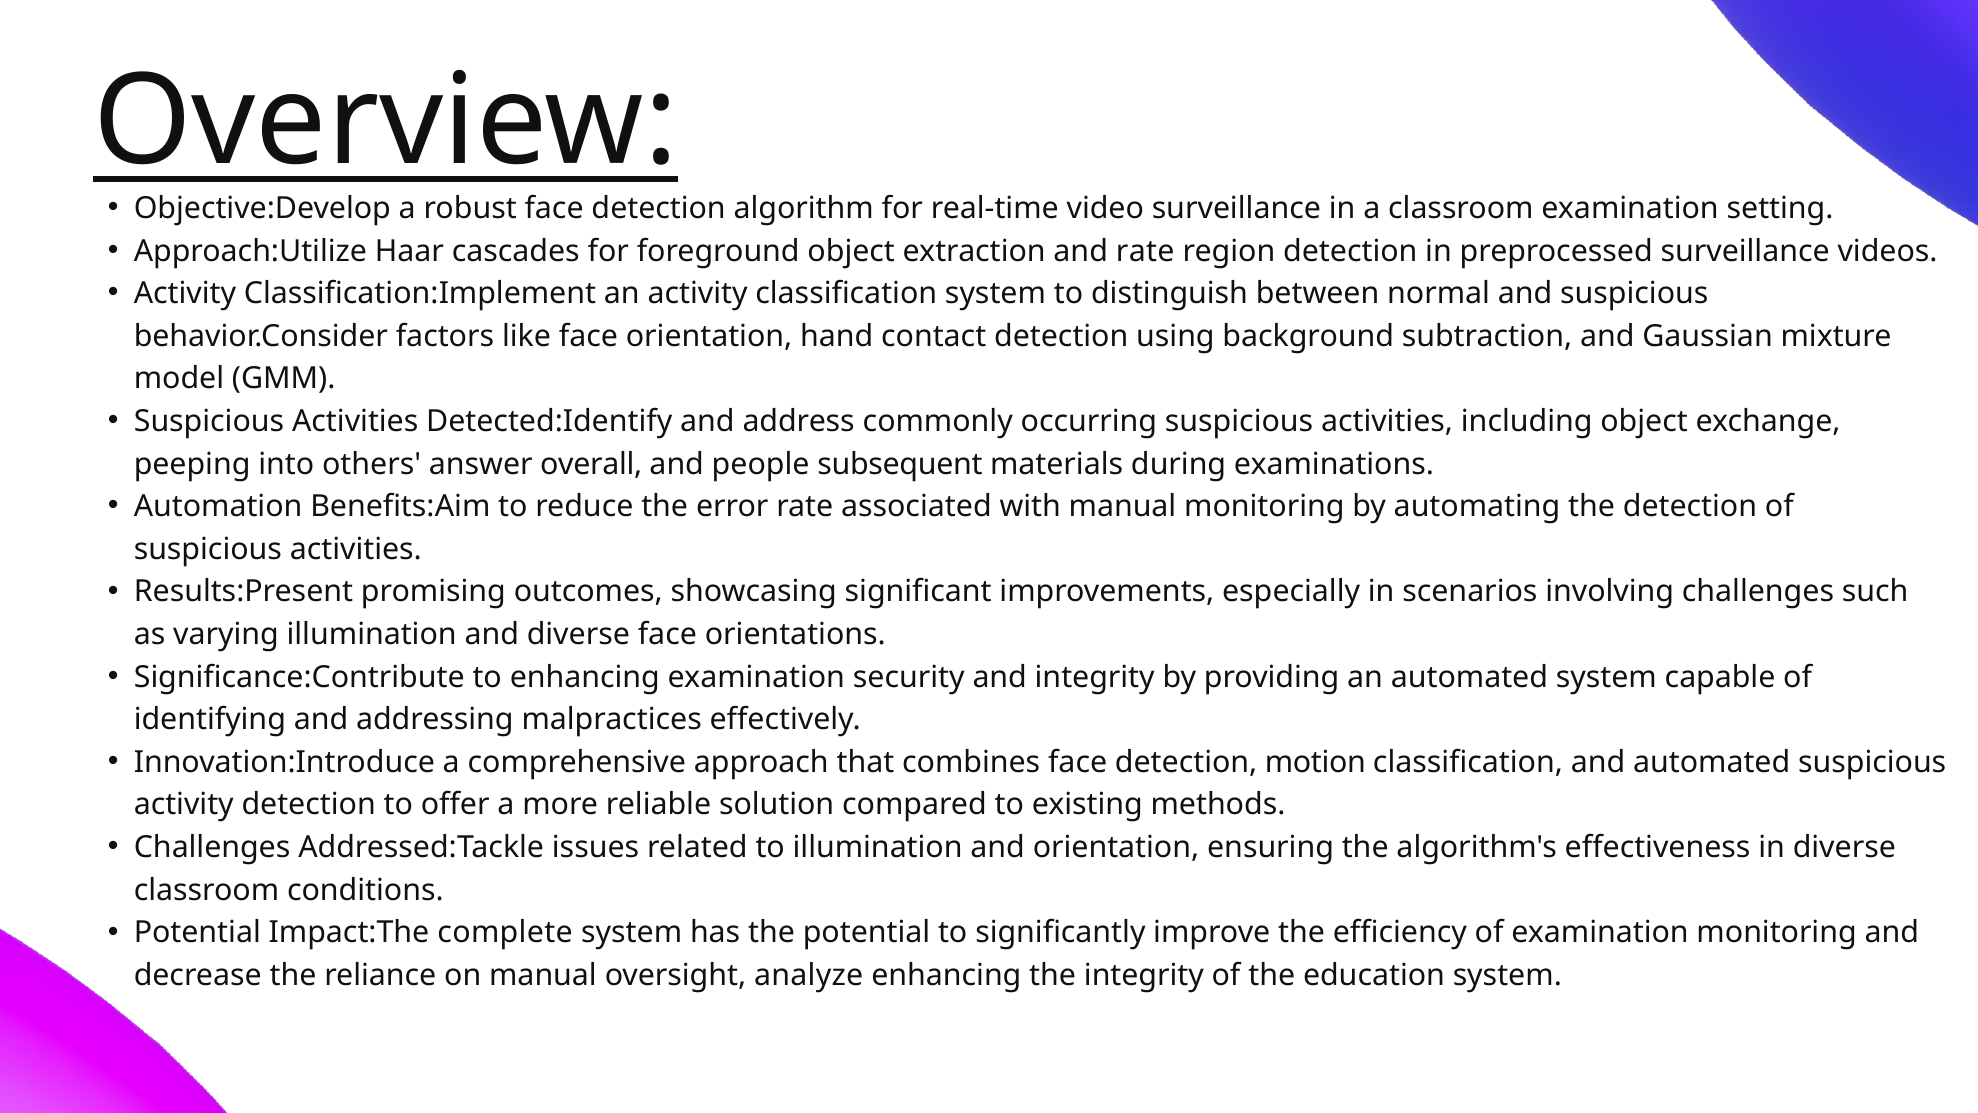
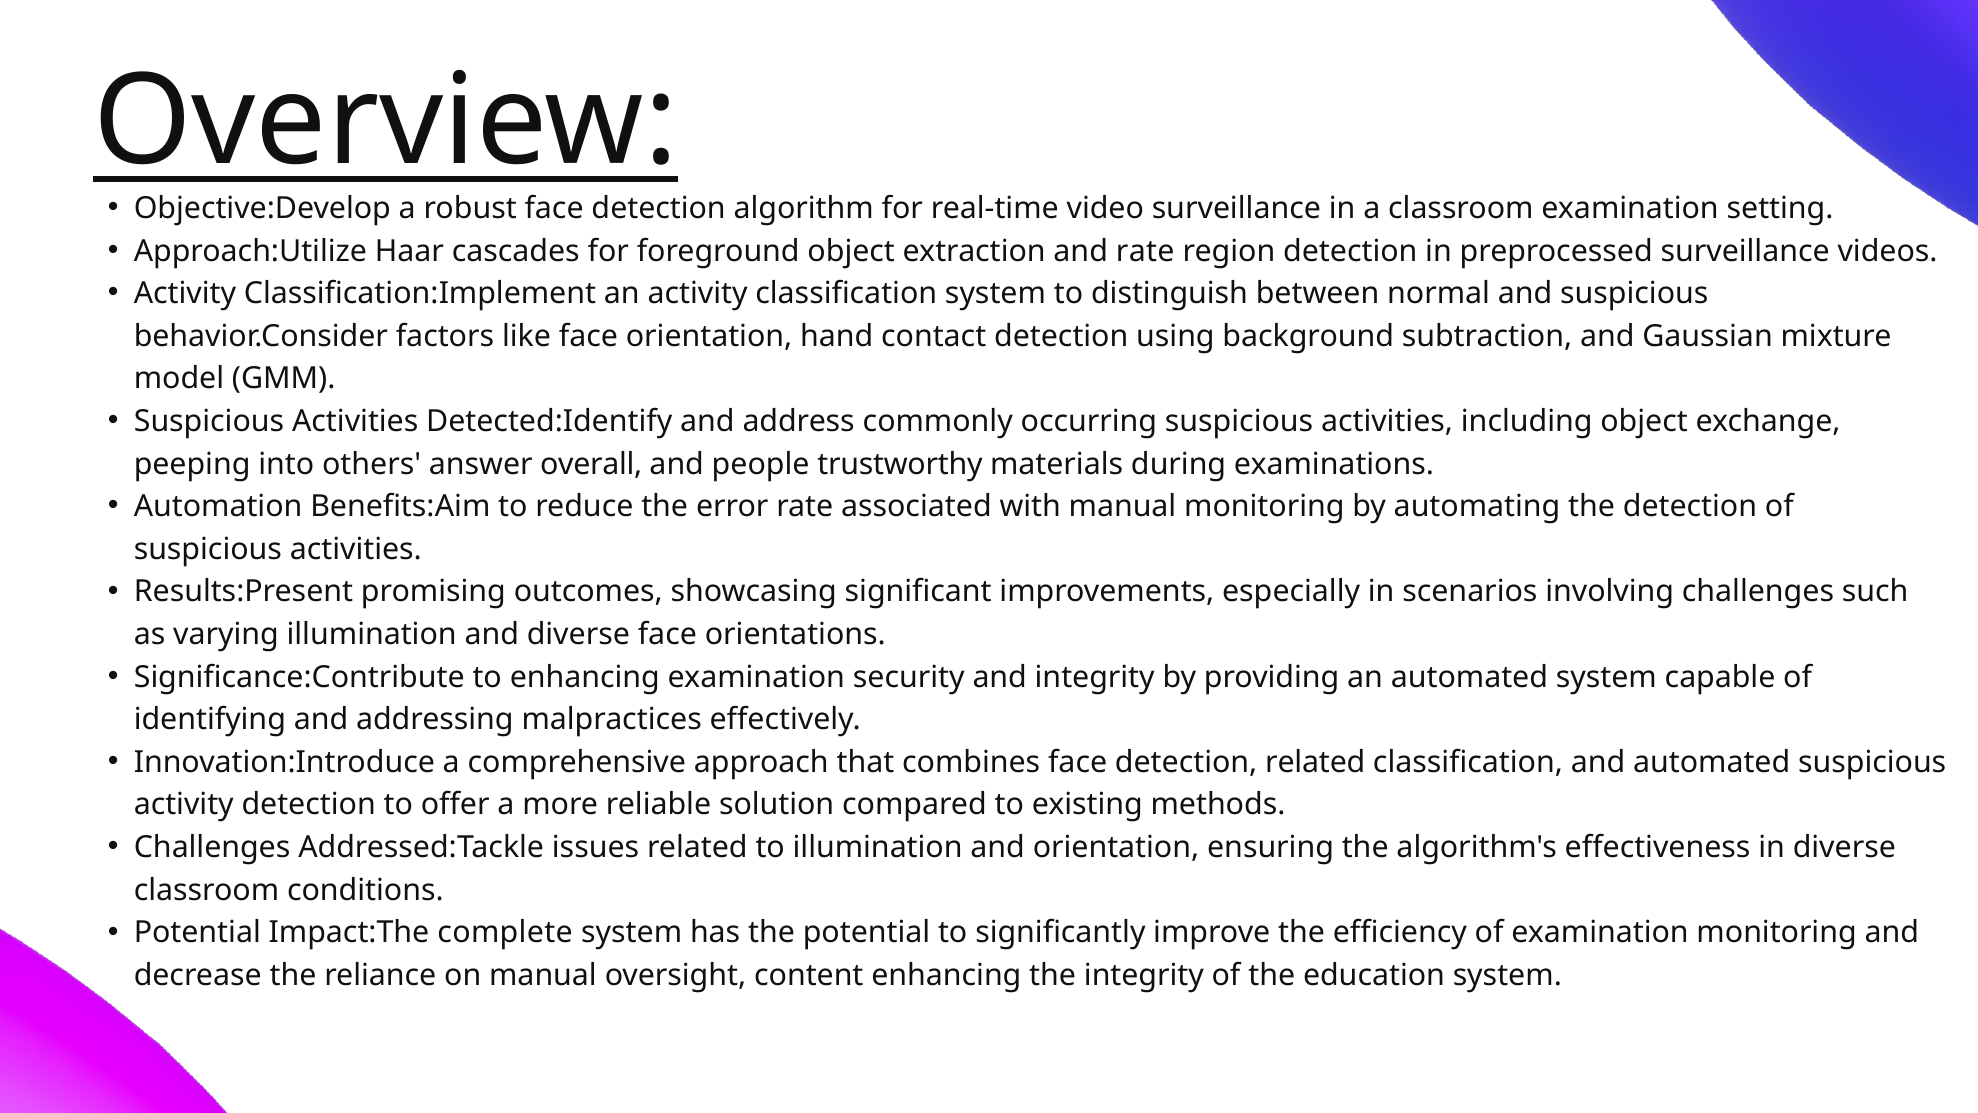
subsequent: subsequent -> trustworthy (900, 464)
detection motion: motion -> related (1315, 762)
analyze: analyze -> content (809, 975)
